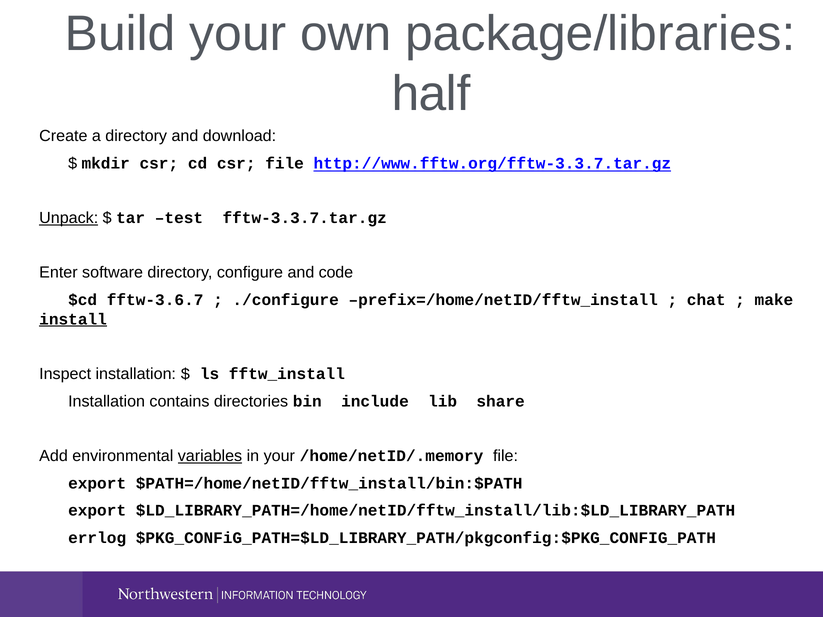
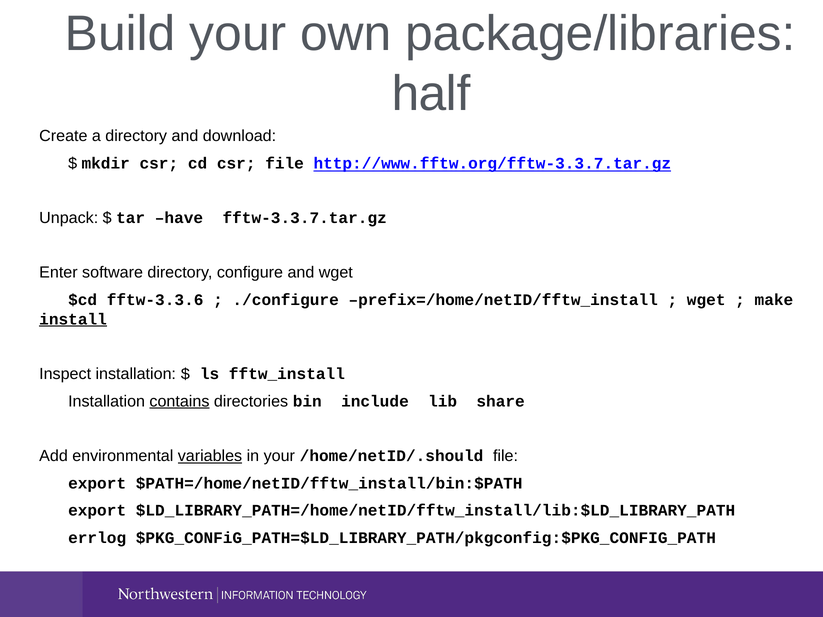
Unpack underline: present -> none (69, 218)
test: test -> have (179, 218)
and code: code -> wget (336, 273)
fftw-3.6.7: fftw-3.6.7 -> fftw-3.3.6 (155, 300)
chat: chat -> wget (706, 300)
contains underline: none -> present (179, 401)
/home/netID/.memory: /home/netID/.memory -> /home/netID/.should (392, 456)
